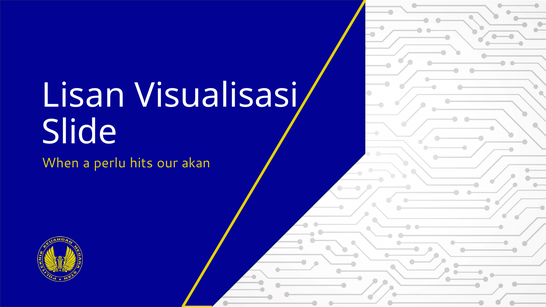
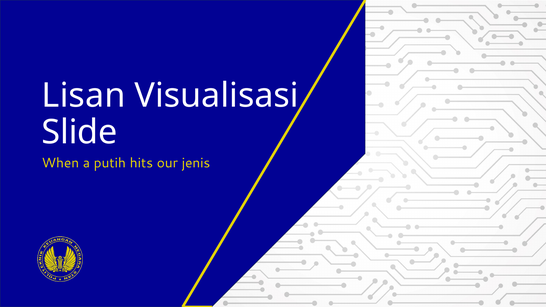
perlu: perlu -> putih (110, 163)
akan: akan -> jenis (196, 163)
